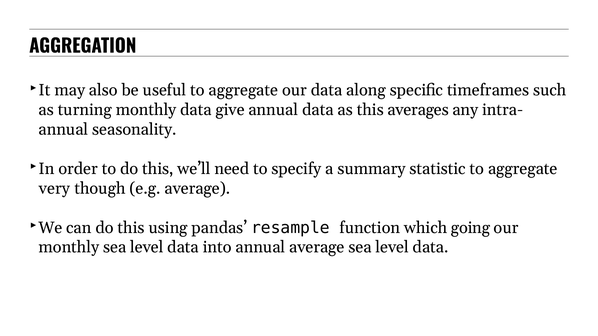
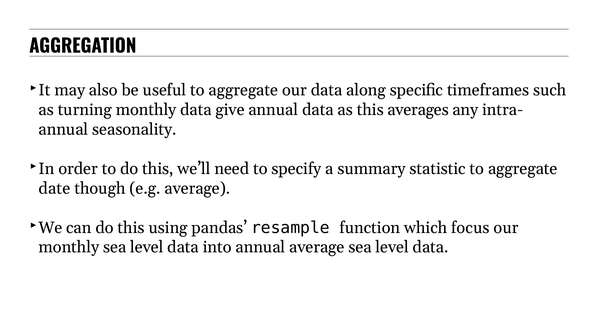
very: very -> date (54, 188)
going: going -> focus (470, 227)
